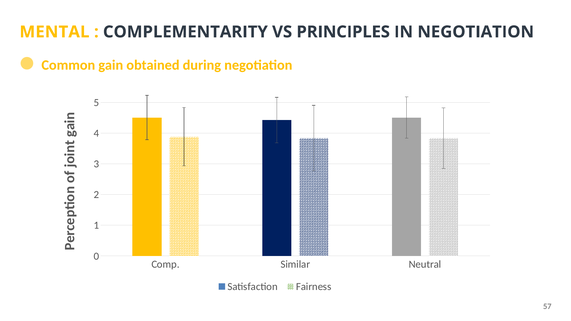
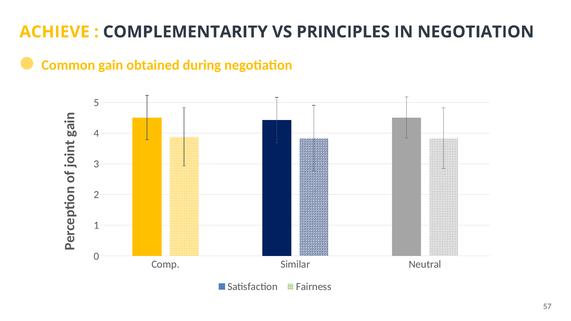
MENTAL: MENTAL -> ACHIEVE (55, 32)
